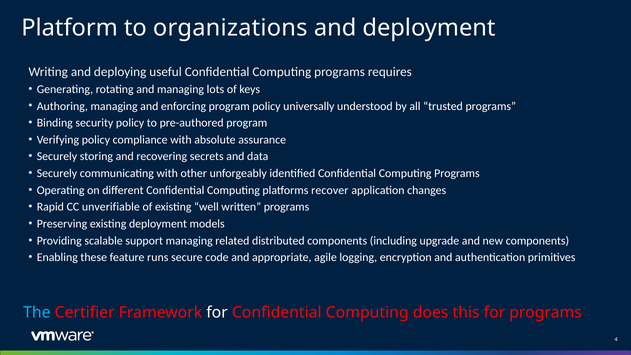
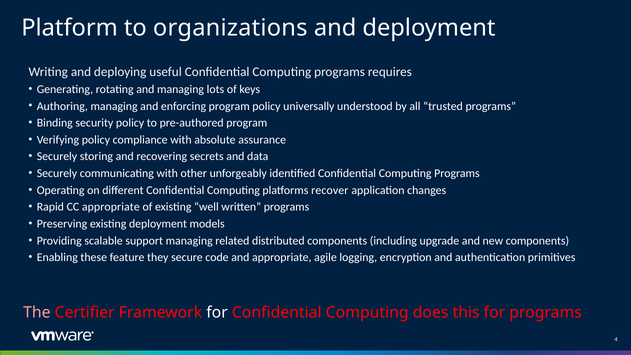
CC unverifiable: unverifiable -> appropriate (111, 207)
runs: runs -> they (158, 258)
The colour: light blue -> pink (37, 313)
